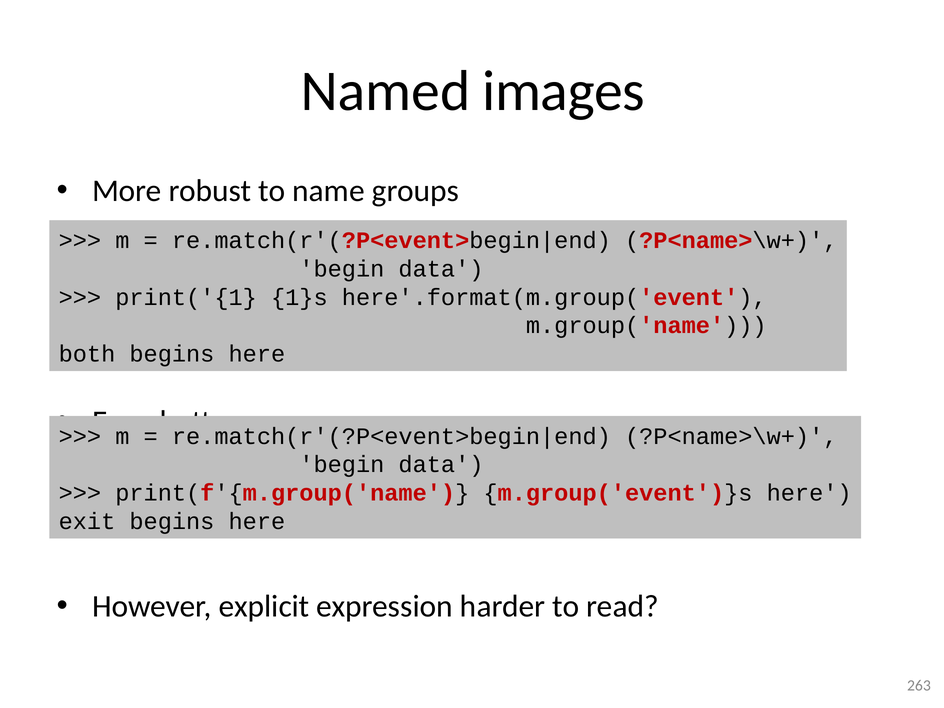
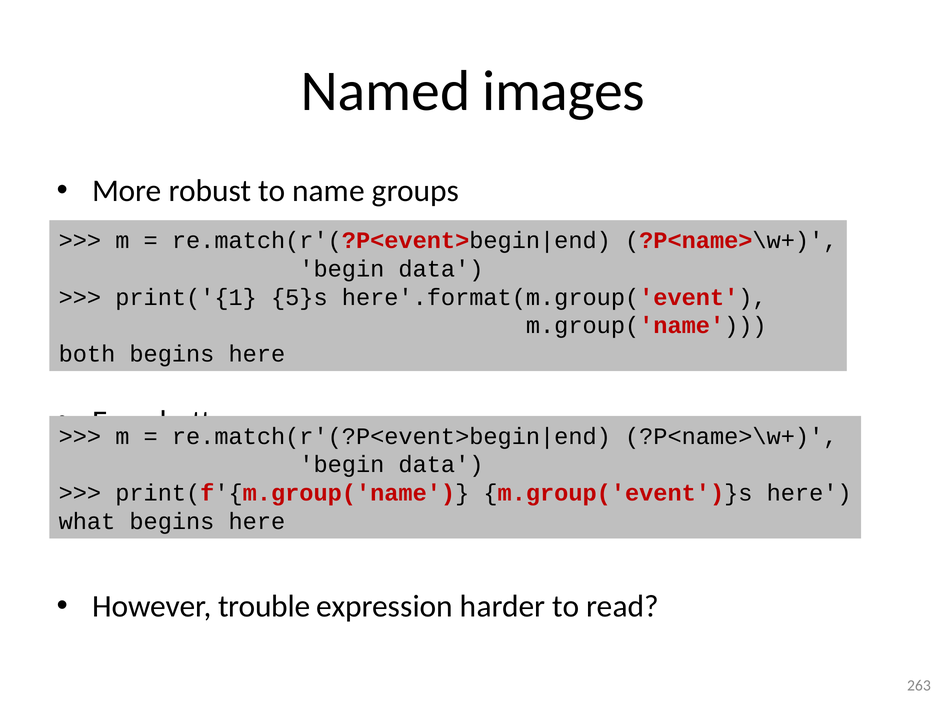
1}s: 1}s -> 5}s (299, 297)
exit: exit -> what (87, 521)
explicit: explicit -> trouble (264, 606)
